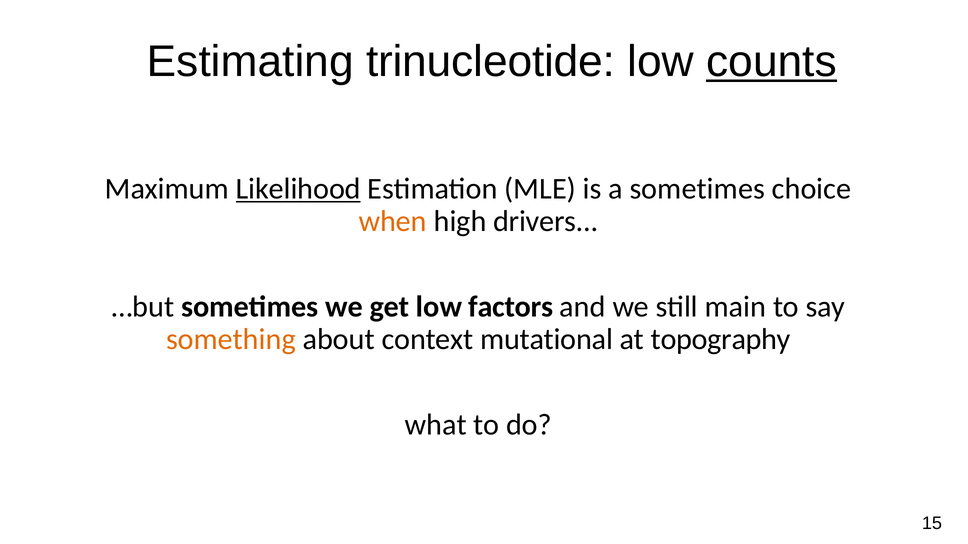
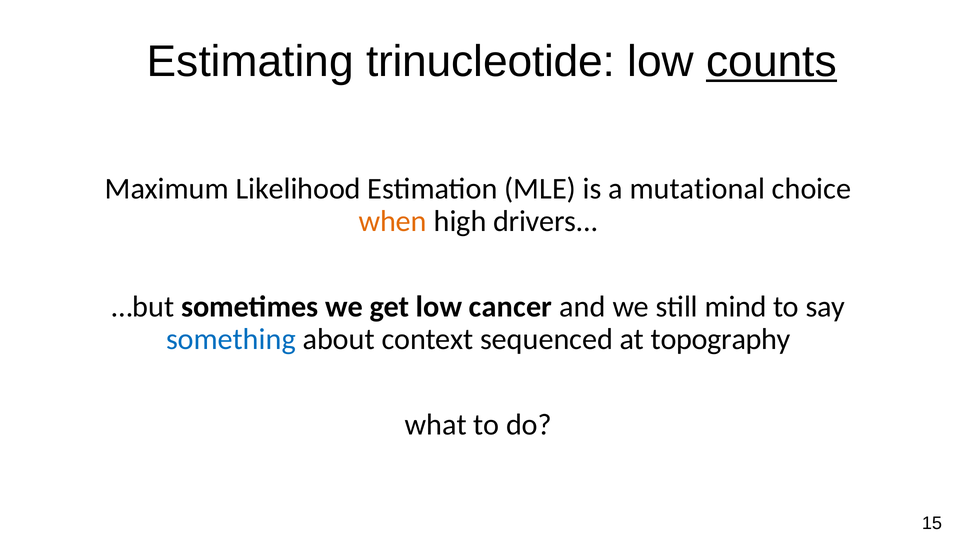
Likelihood underline: present -> none (298, 189)
a sometimes: sometimes -> mutational (697, 189)
factors: factors -> cancer (511, 307)
main: main -> mind (736, 307)
something colour: orange -> blue (231, 340)
mutational: mutational -> sequenced (547, 340)
